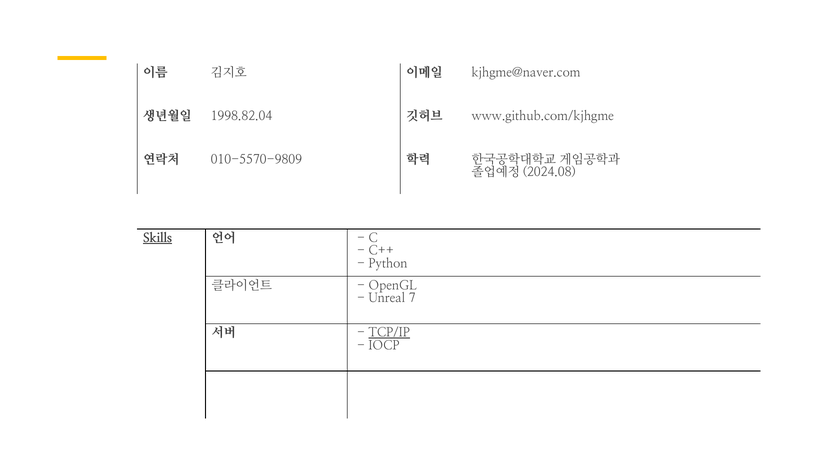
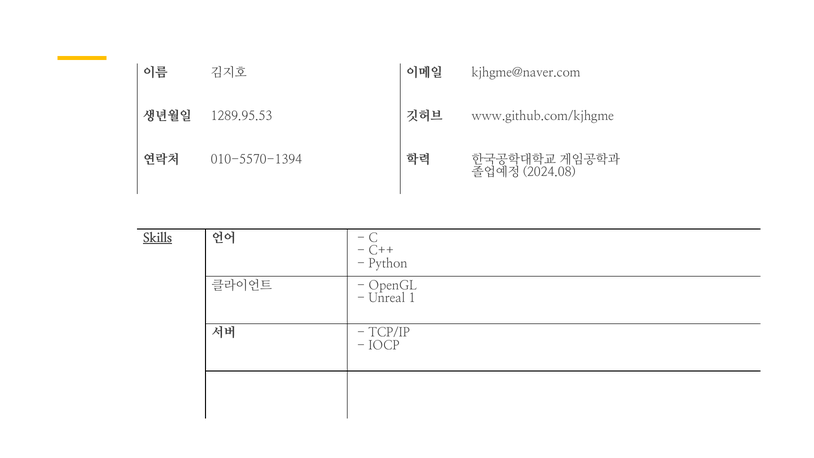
1998.82.04: 1998.82.04 -> 1289.95.53 (241, 116)
010-5570-9809: 010-5570-9809 -> 010-5570-1394 (256, 160)
7: 7 -> 1 (412, 298)
TCP/IP underline: present -> none (389, 333)
